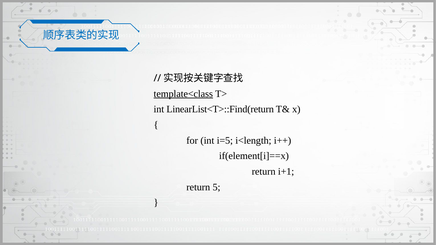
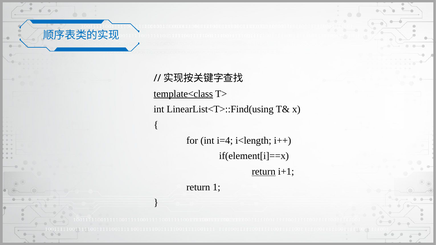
LinearList<T>::Find(return: LinearList<T>::Find(return -> LinearList<T>::Find(using (220, 109)
i=5: i=5 -> i=4 (225, 141)
return underline: none -> present (264, 172)
5: 5 -> 1 (216, 187)
